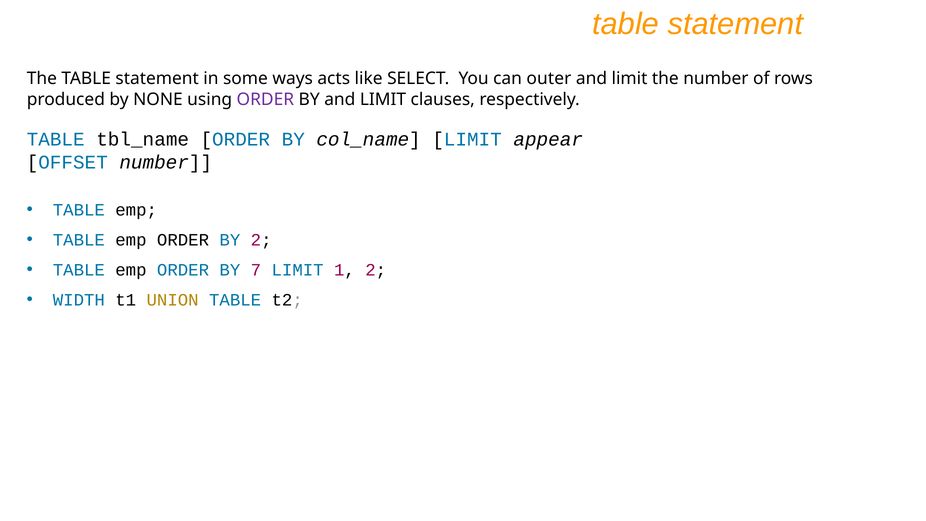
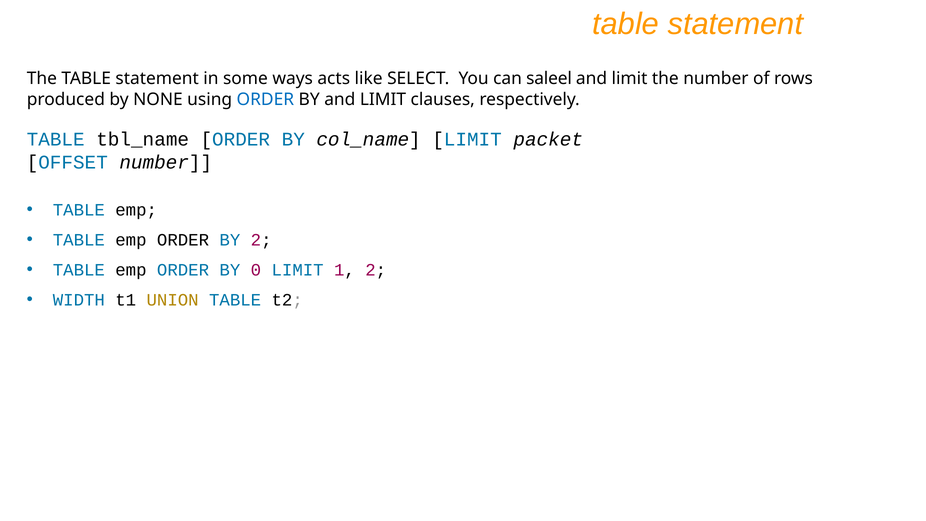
outer: outer -> saleel (549, 79)
ORDER colour: purple -> blue (265, 100)
appear: appear -> packet (548, 139)
7: 7 -> 0 (256, 270)
